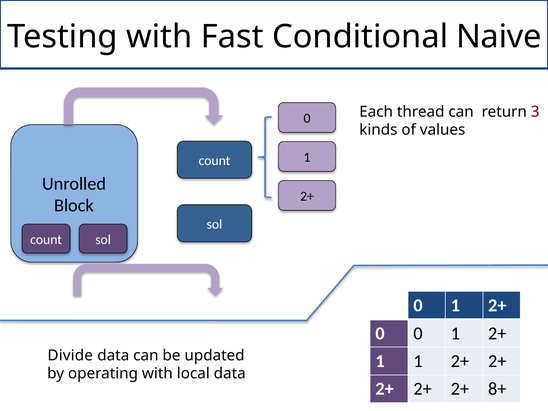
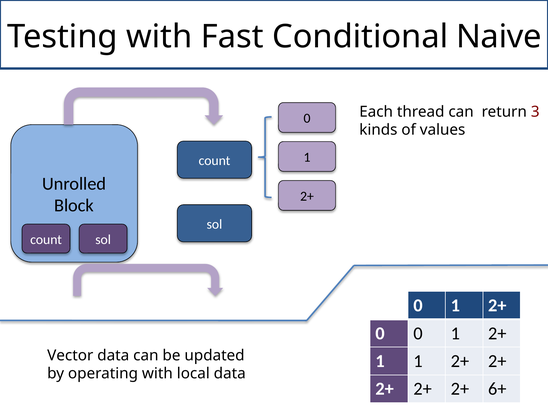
Divide: Divide -> Vector (70, 355)
8+: 8+ -> 6+ (497, 389)
